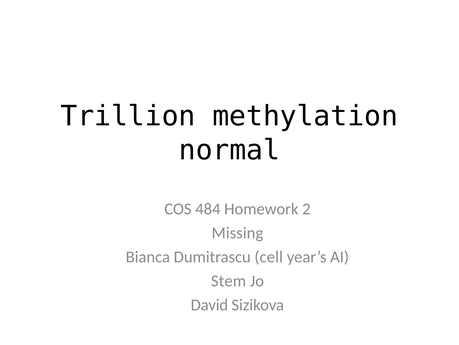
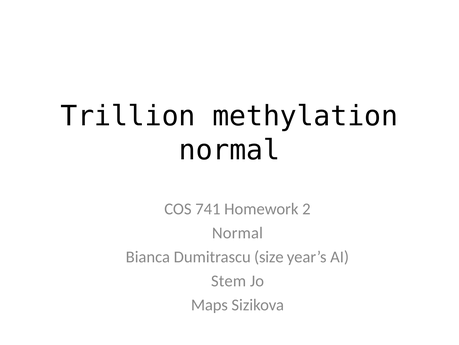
484: 484 -> 741 (208, 208)
Missing: Missing -> Normal (237, 232)
cell: cell -> size (269, 256)
David: David -> Maps (209, 304)
